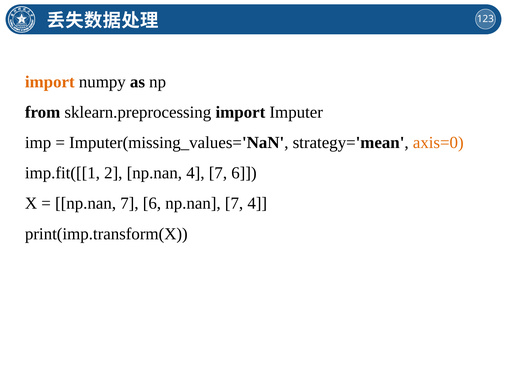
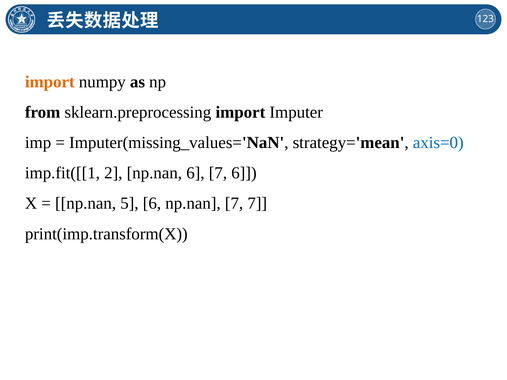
axis=0 colour: orange -> blue (438, 143)
np.nan 4: 4 -> 6 (195, 173)
7: 7 -> 5 (129, 204)
7 4: 4 -> 7 (257, 204)
